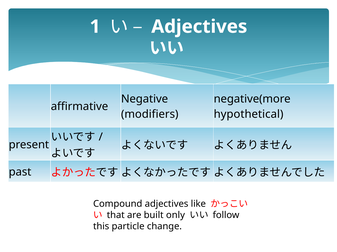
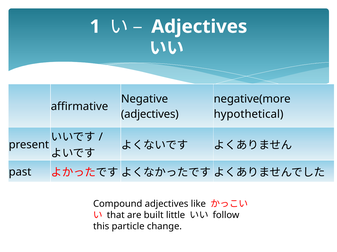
modifiers: modifiers -> adjectives (150, 114)
only: only -> little (176, 216)
